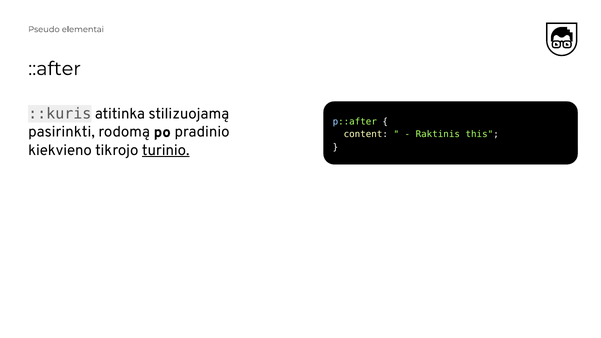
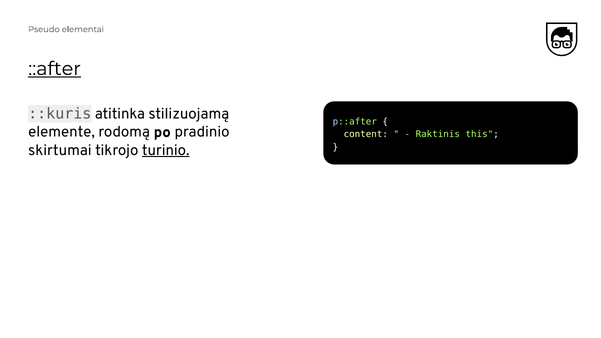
::after underline: none -> present (55, 69)
pasirinkti: pasirinkti -> elemente (62, 132)
kiekvieno: kiekvieno -> skirtumai (60, 150)
